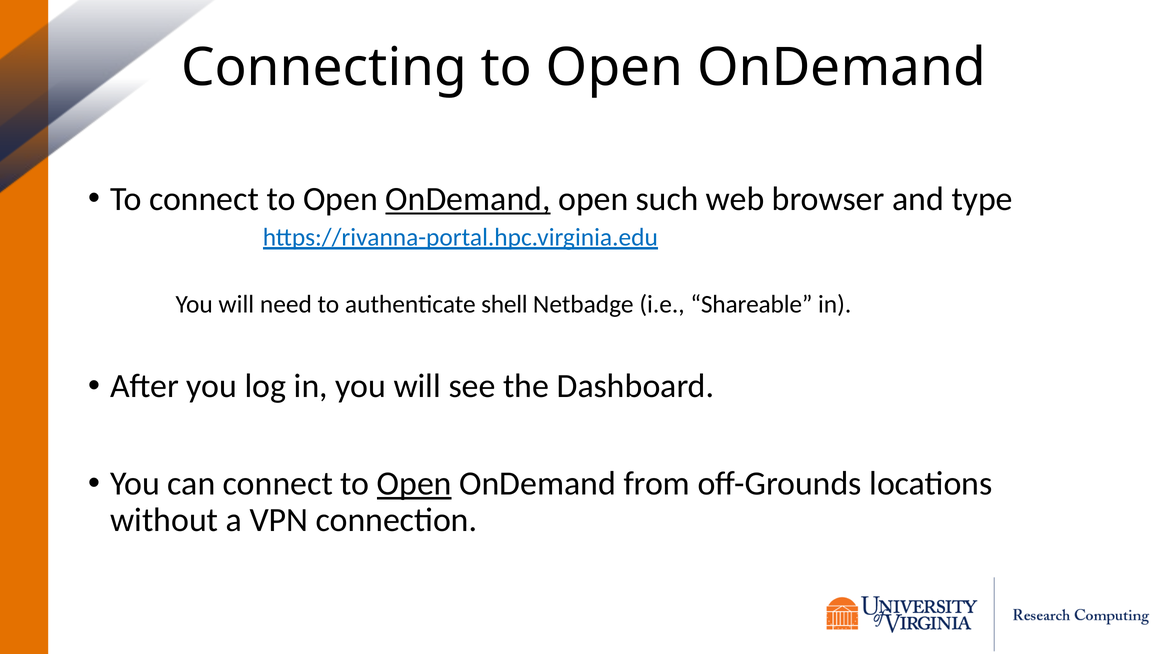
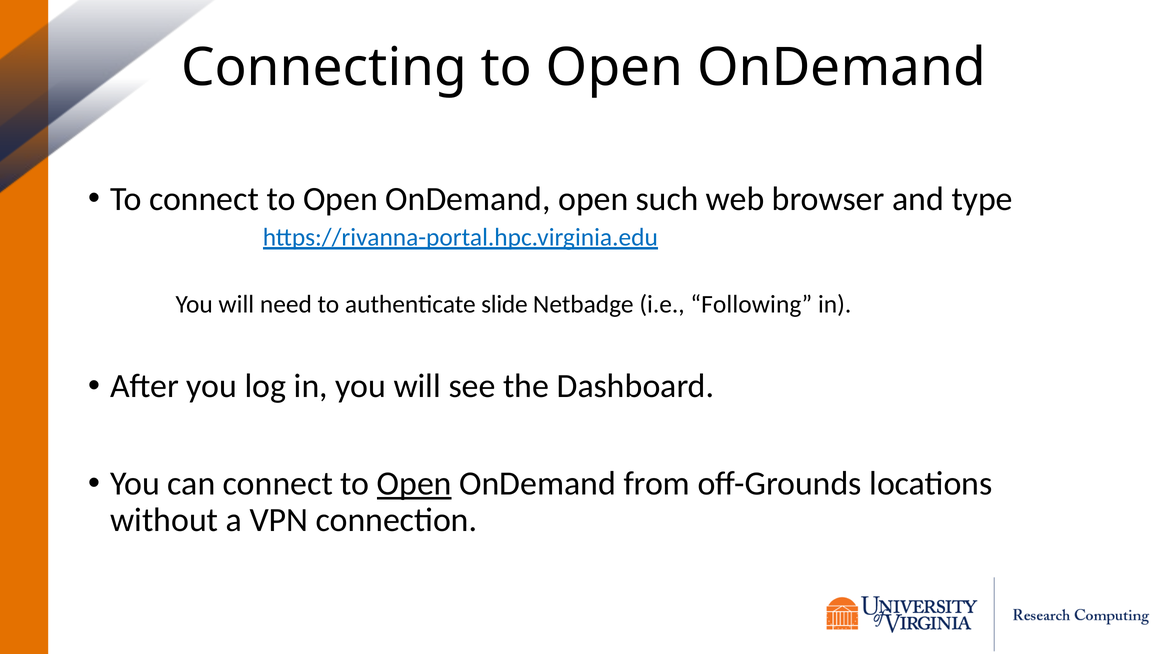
OnDemand underline: present -> none (468, 199)
shell: shell -> slide (504, 304)
Shareable: Shareable -> Following (751, 304)
